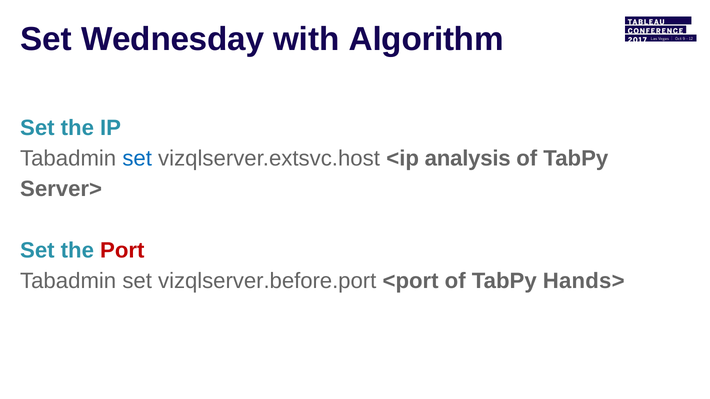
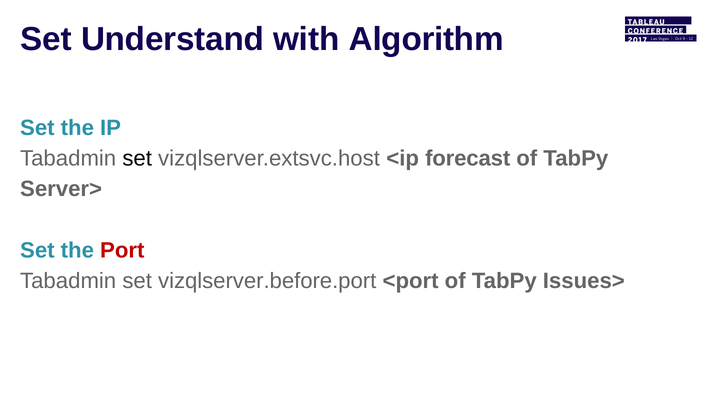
Wednesday: Wednesday -> Understand (173, 39)
set colour: blue -> black (137, 159)
analysis: analysis -> forecast (468, 159)
Hands>: Hands> -> Issues> (584, 281)
